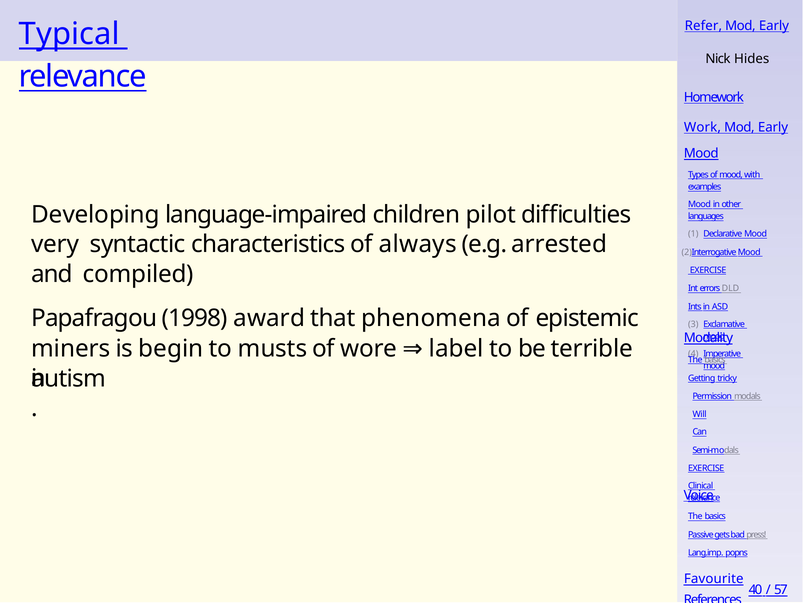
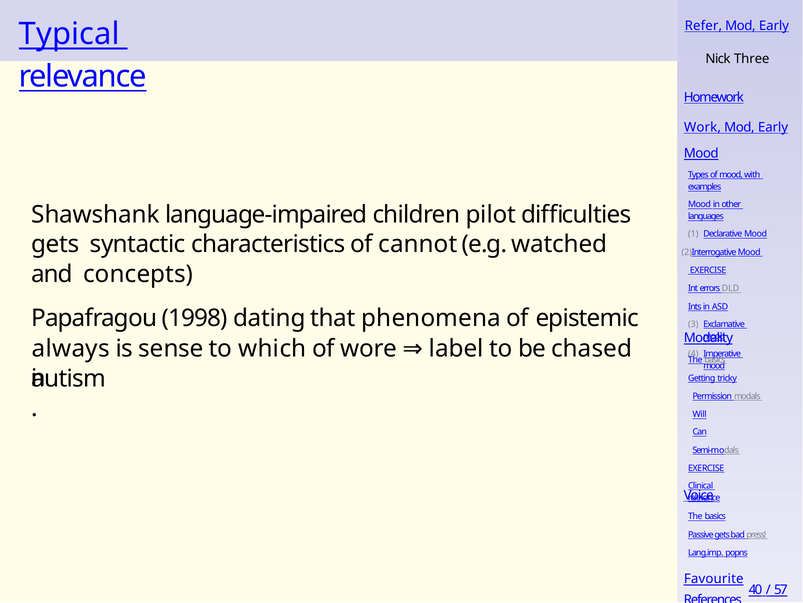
Hides: Hides -> Three (752, 59)
Developing: Developing -> Shawshank (96, 215)
very: very -> gets (55, 244)
always: always -> cannot (418, 244)
arrested: arrested -> watched (559, 244)
compiled: compiled -> concepts (138, 274)
award: award -> dating (269, 318)
miners: miners -> always (71, 349)
begin: begin -> sense (171, 349)
musts: musts -> which (272, 349)
terrible: terrible -> chased (592, 349)
